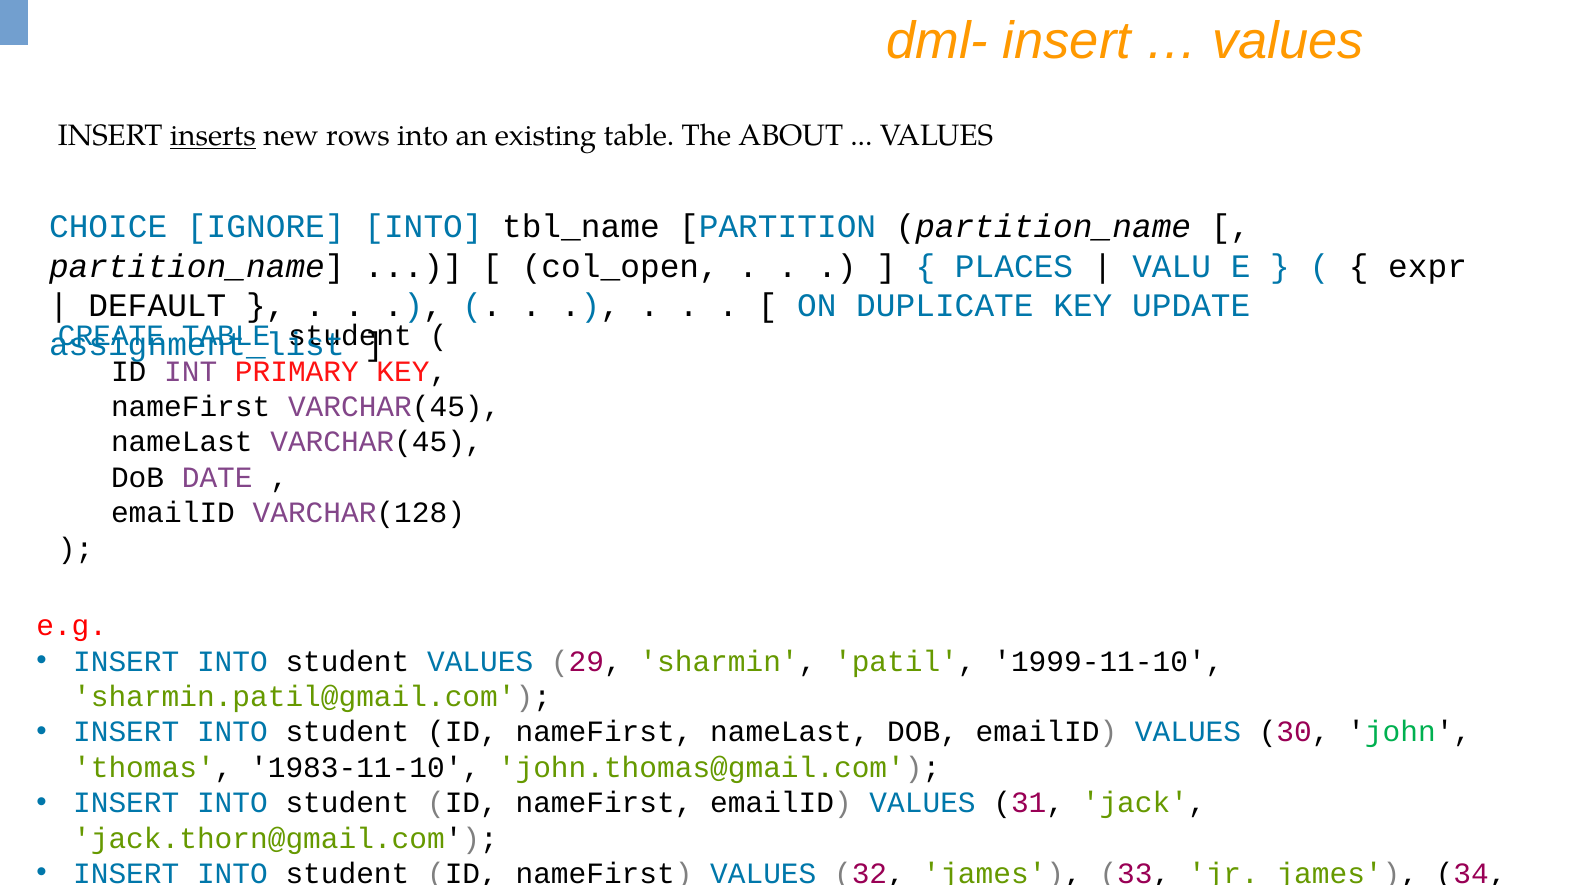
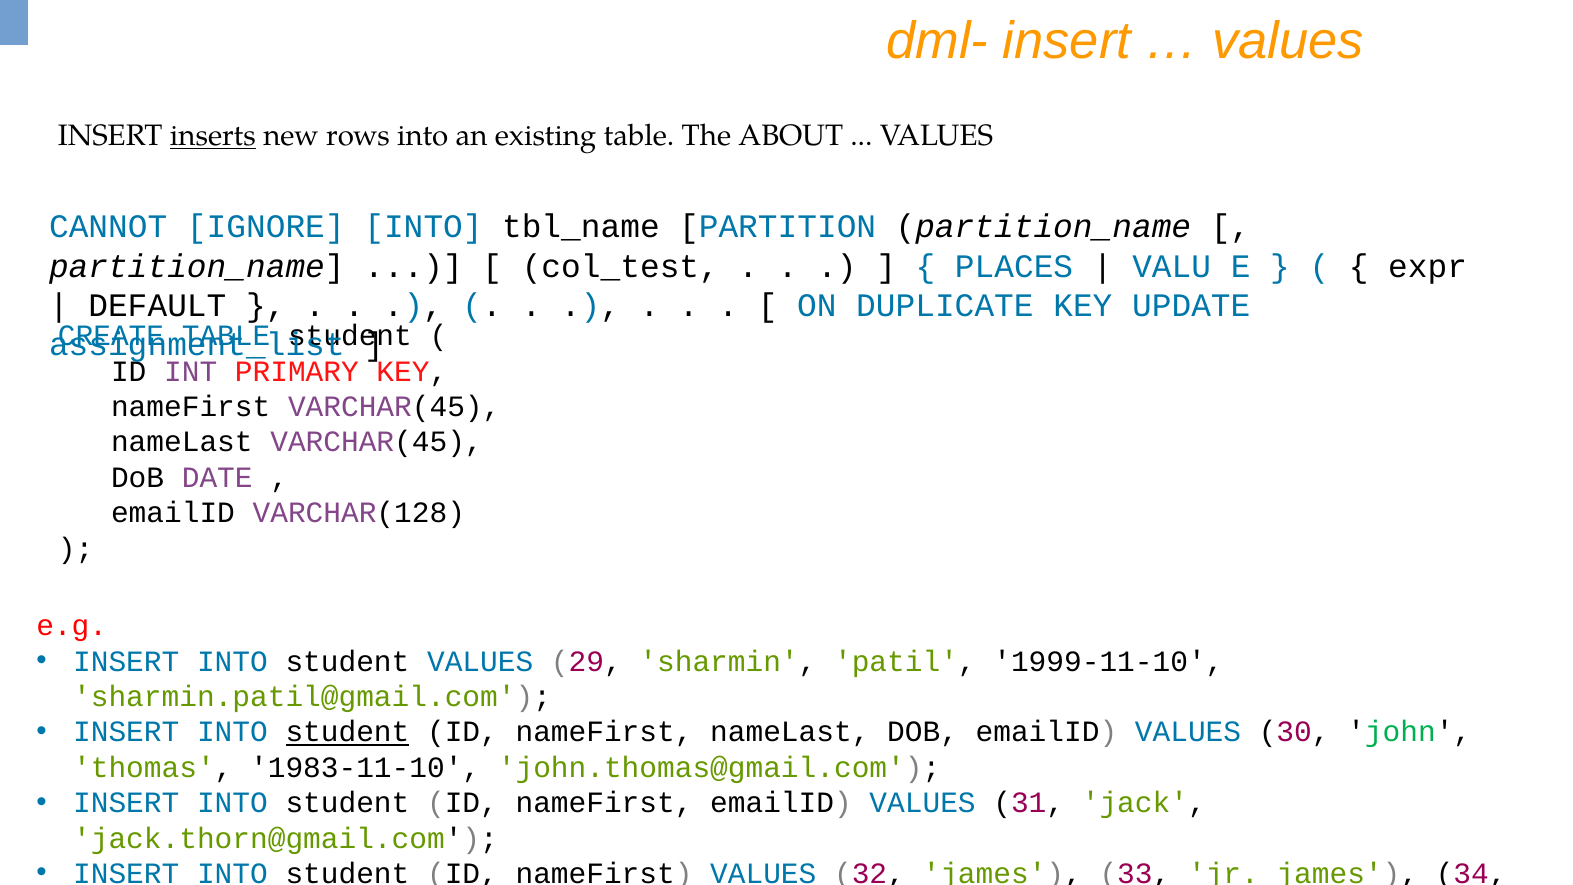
CHOICE: CHOICE -> CANNOT (108, 227)
col_open: col_open -> col_test (620, 266)
student underline: none -> present (347, 732)
